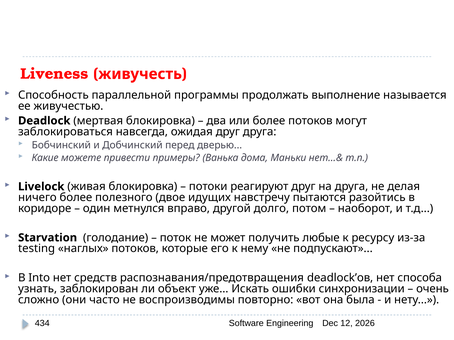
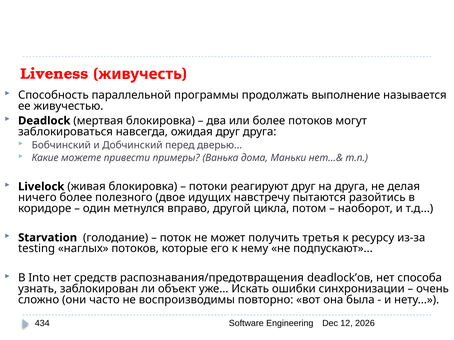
долго: долго -> цикла (271, 209)
любые: любые -> третья (321, 238)
